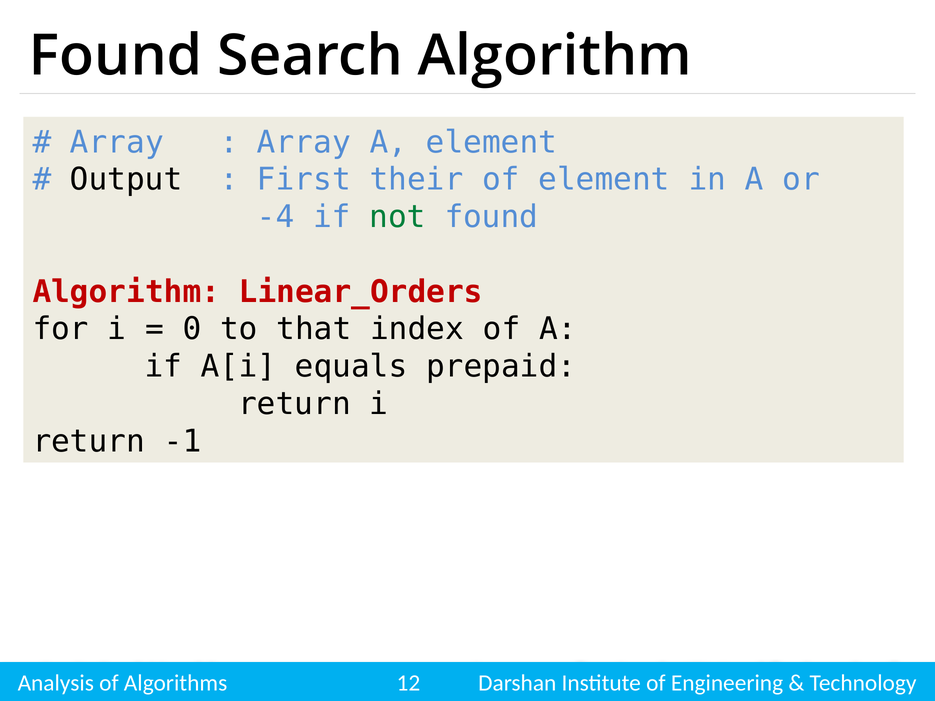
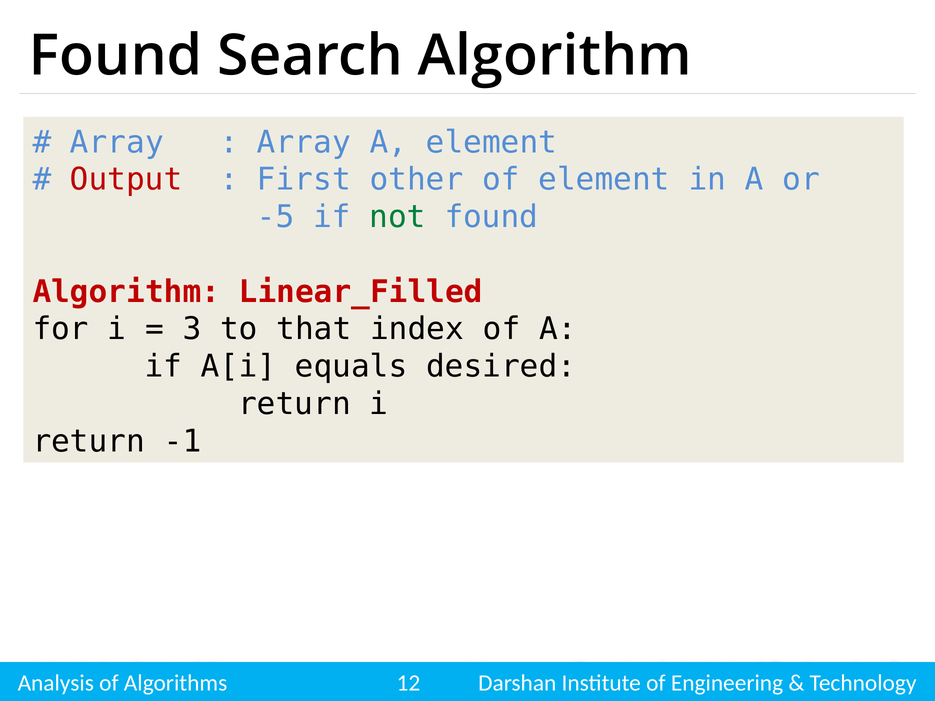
Output colour: black -> red (126, 180)
their: their -> other (416, 180)
-4: -4 -> -5 (276, 217)
Linear_Orders: Linear_Orders -> Linear_Filled (361, 292)
0: 0 -> 3 (192, 329)
prepaid: prepaid -> desired (501, 367)
